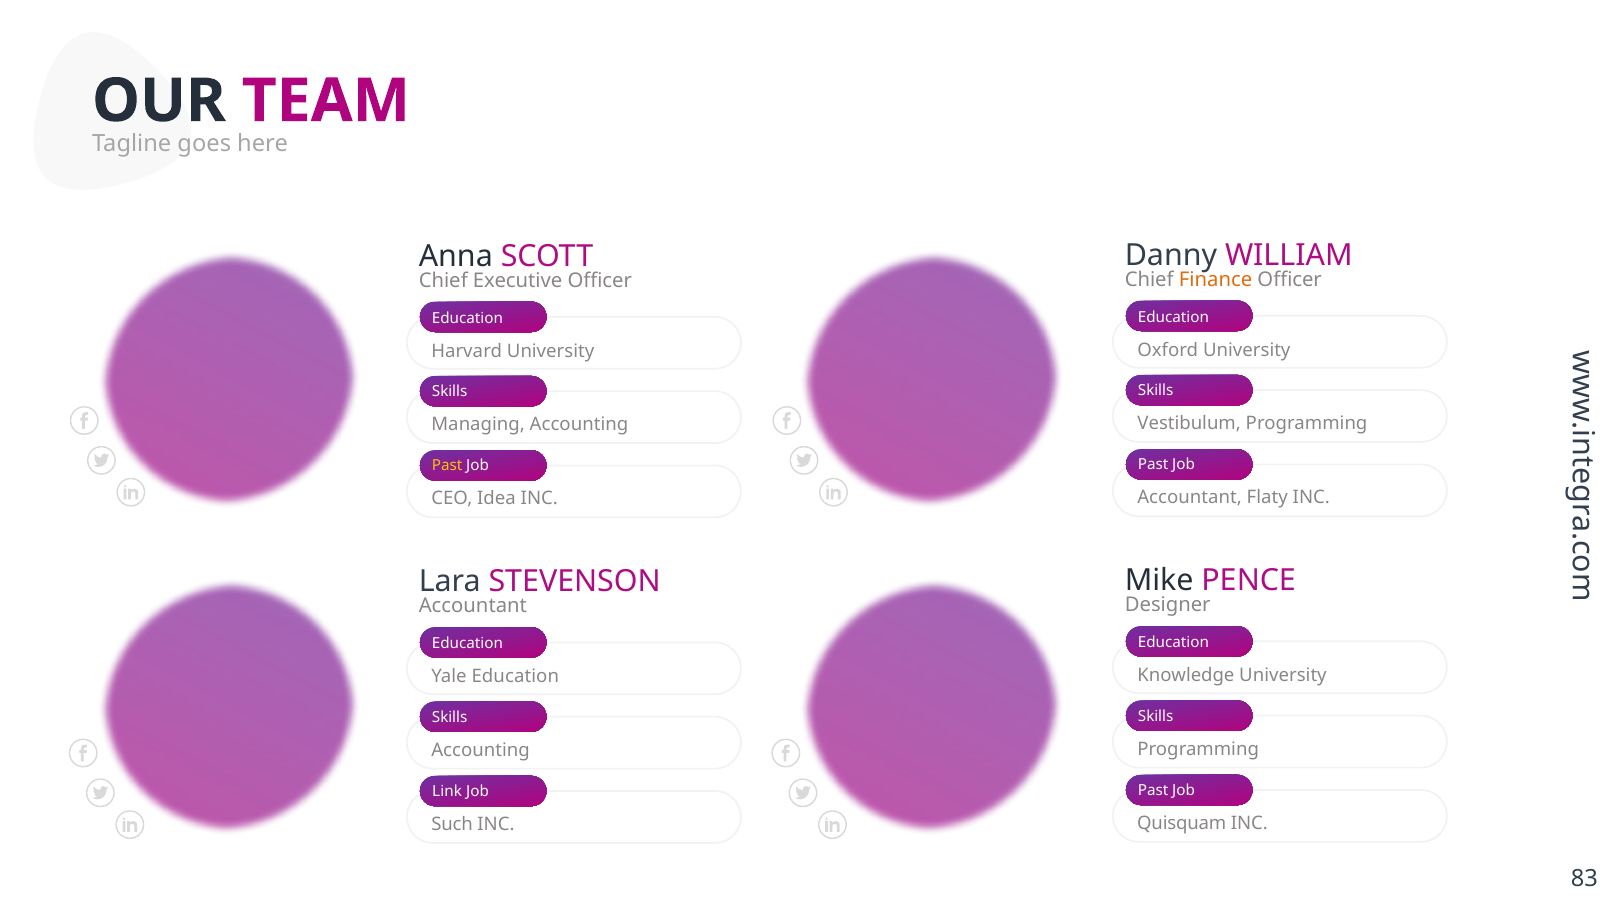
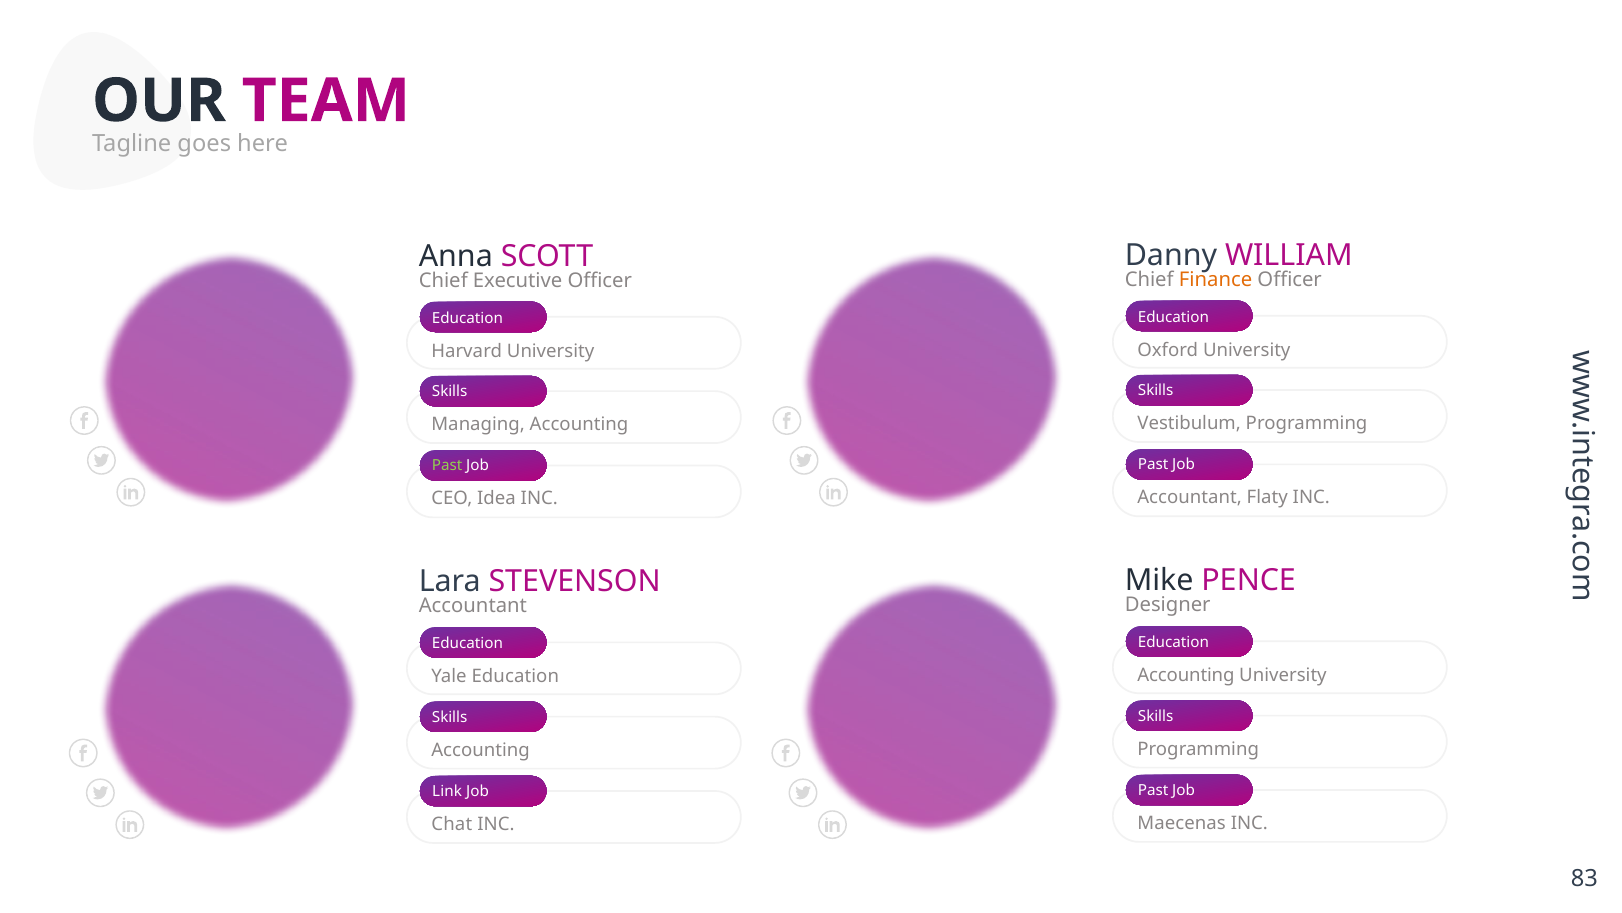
Past colour: yellow -> light green (447, 465)
Knowledge: Knowledge -> Accounting (1186, 675)
Quisquam: Quisquam -> Maecenas (1182, 823)
Such: Such -> Chat (452, 824)
